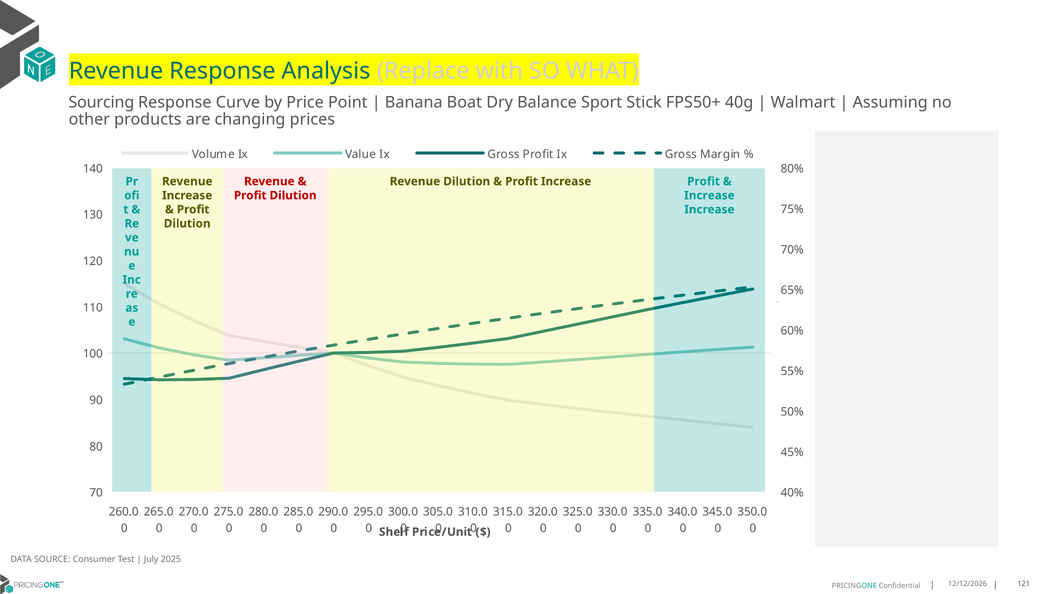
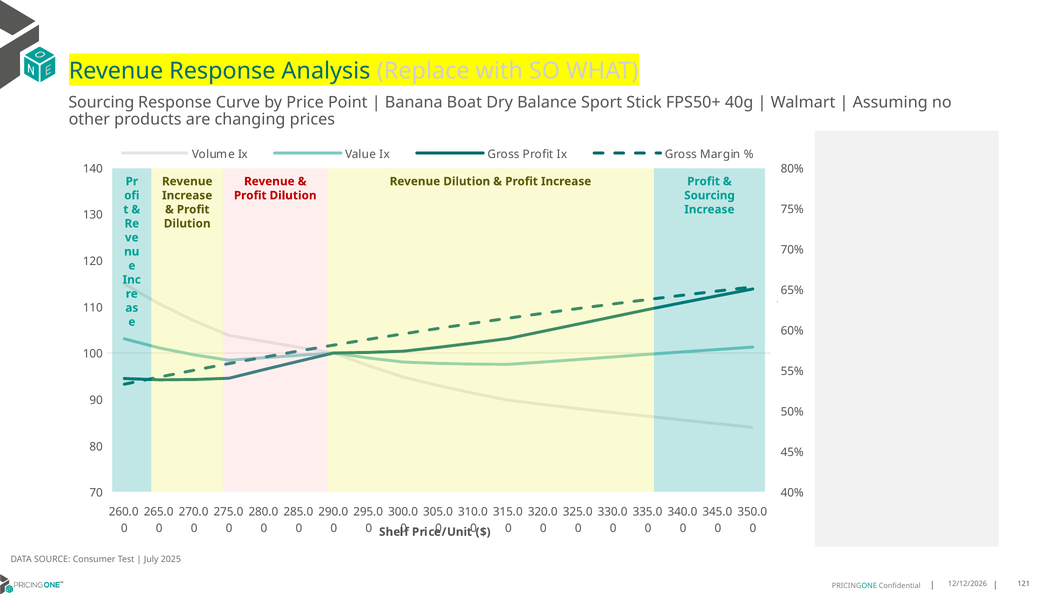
Increase: Increase -> Sourcing (709, 195)
